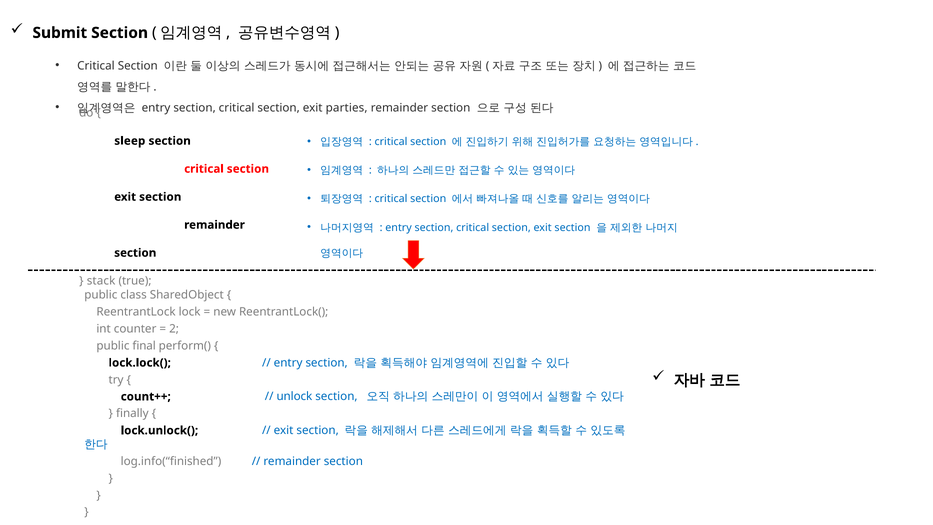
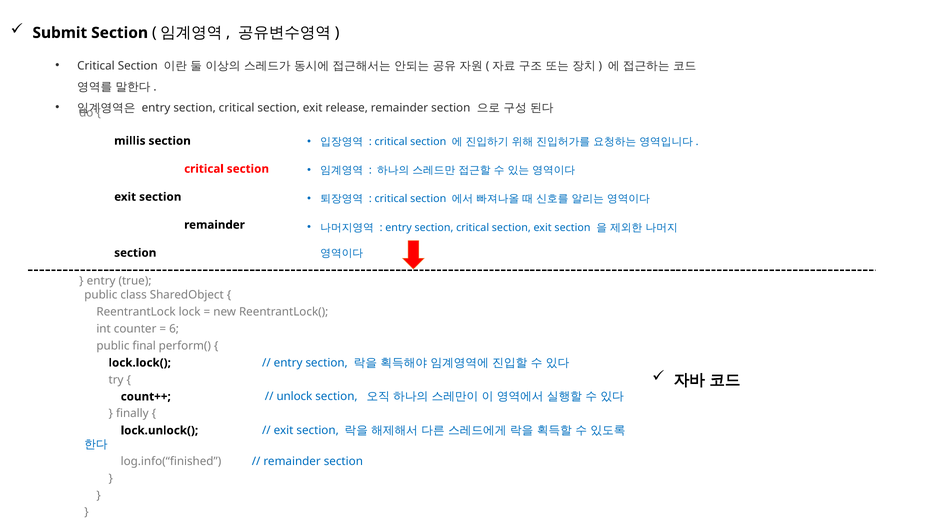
parties: parties -> release (347, 108)
sleep: sleep -> millis (130, 141)
stack: stack -> entry (101, 281)
2: 2 -> 6 (174, 329)
